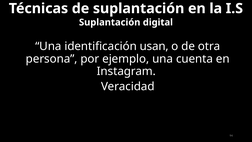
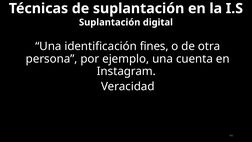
usan: usan -> fines (154, 46)
